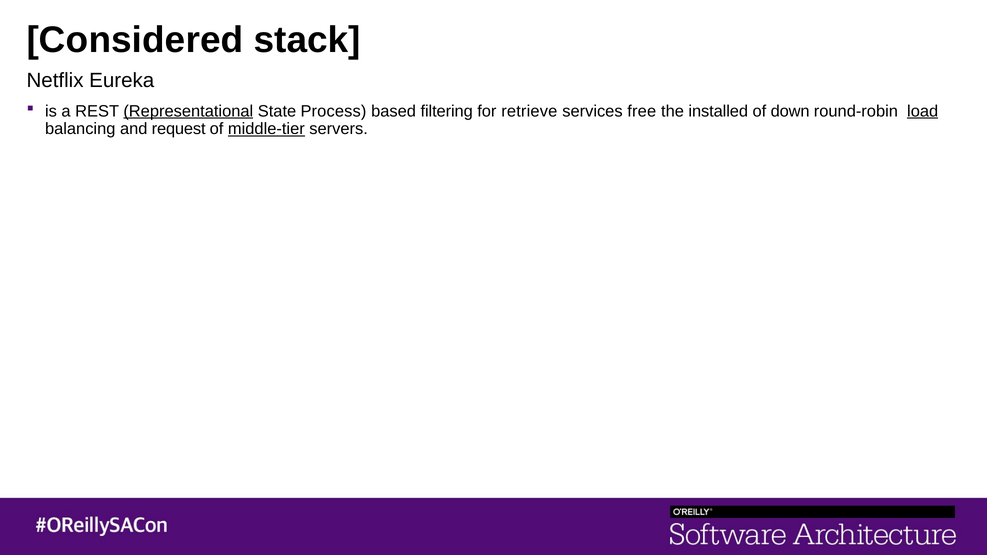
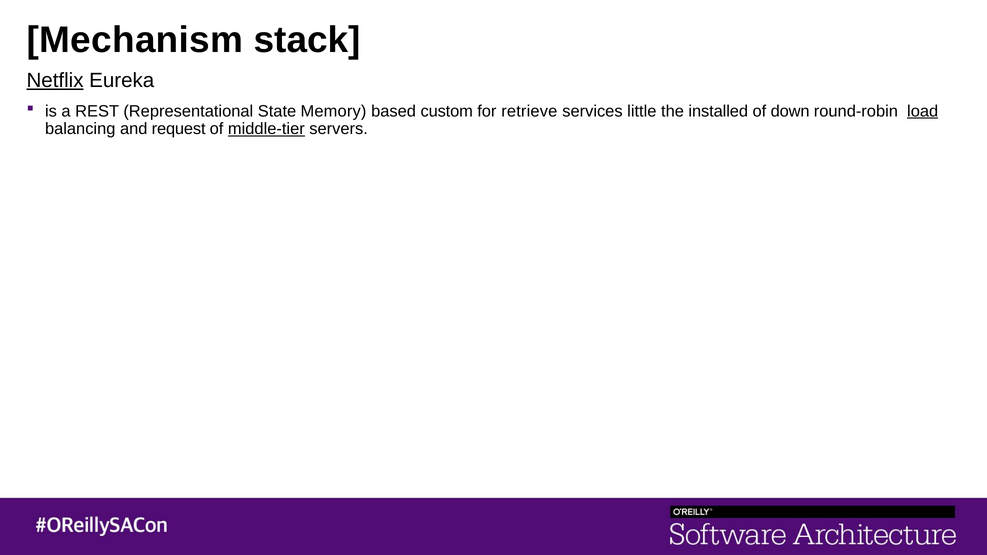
Considered: Considered -> Mechanism (135, 40)
Netflix underline: none -> present (55, 80)
Representational underline: present -> none (188, 111)
Process: Process -> Memory (333, 111)
filtering: filtering -> custom (447, 111)
free: free -> little (642, 111)
